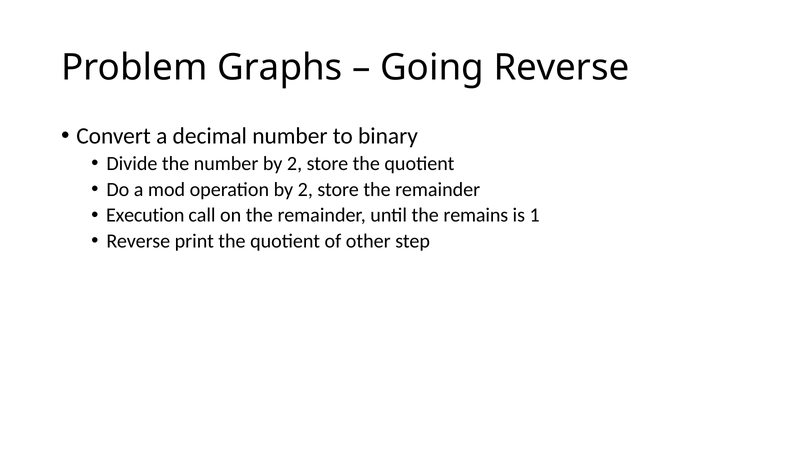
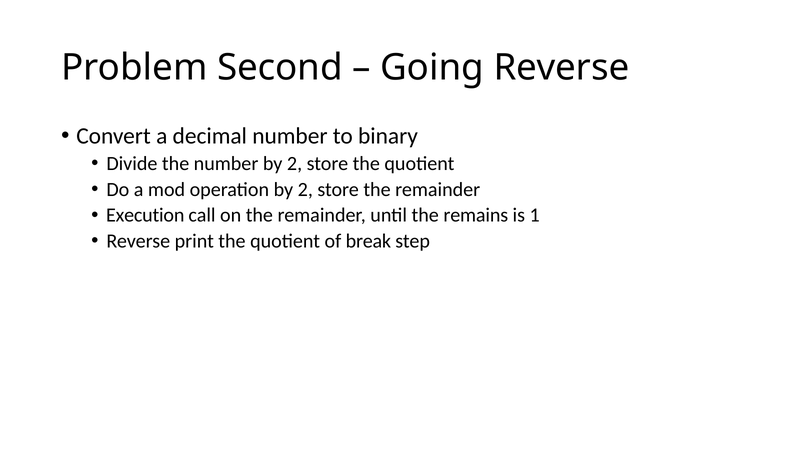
Graphs: Graphs -> Second (280, 67)
other: other -> break (368, 241)
